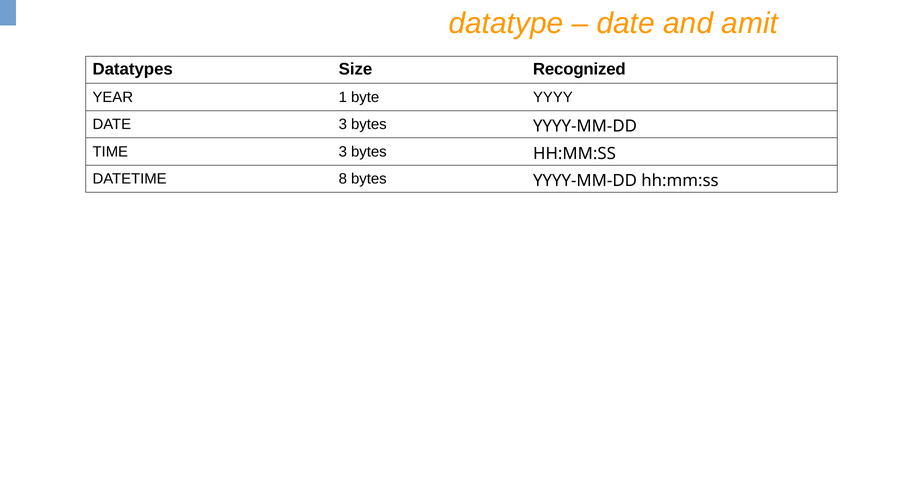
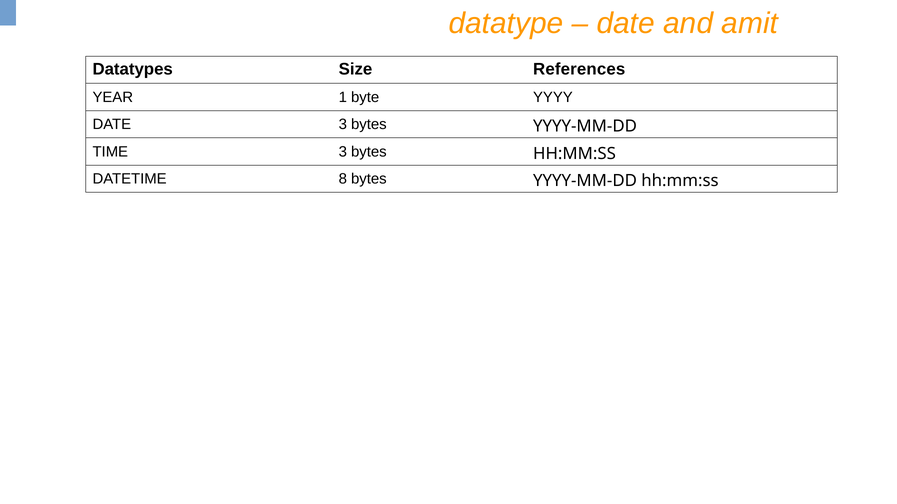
Recognized: Recognized -> References (579, 69)
